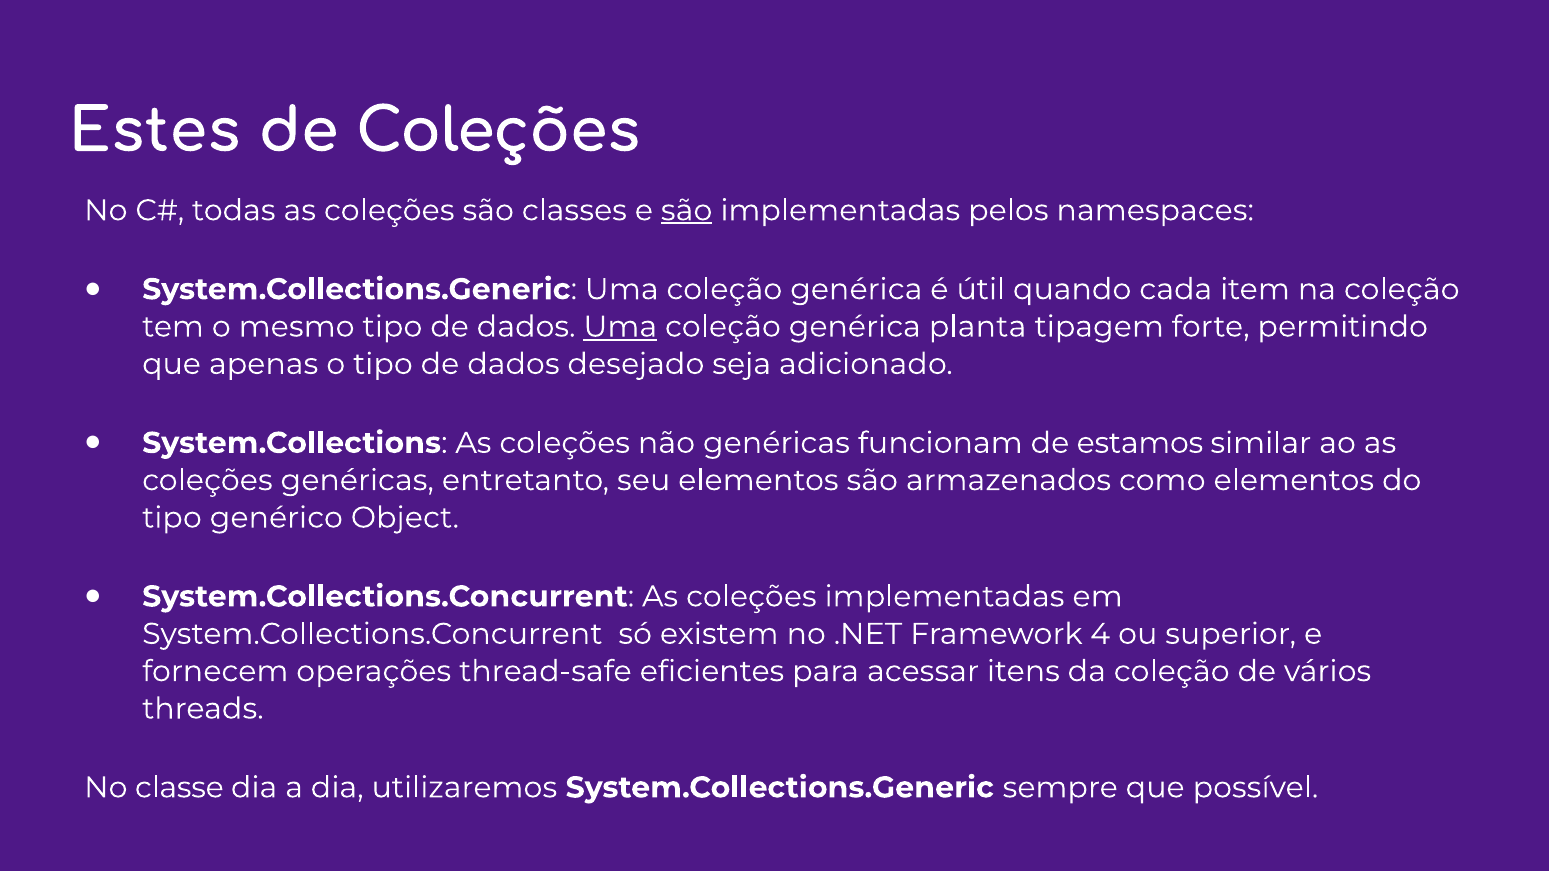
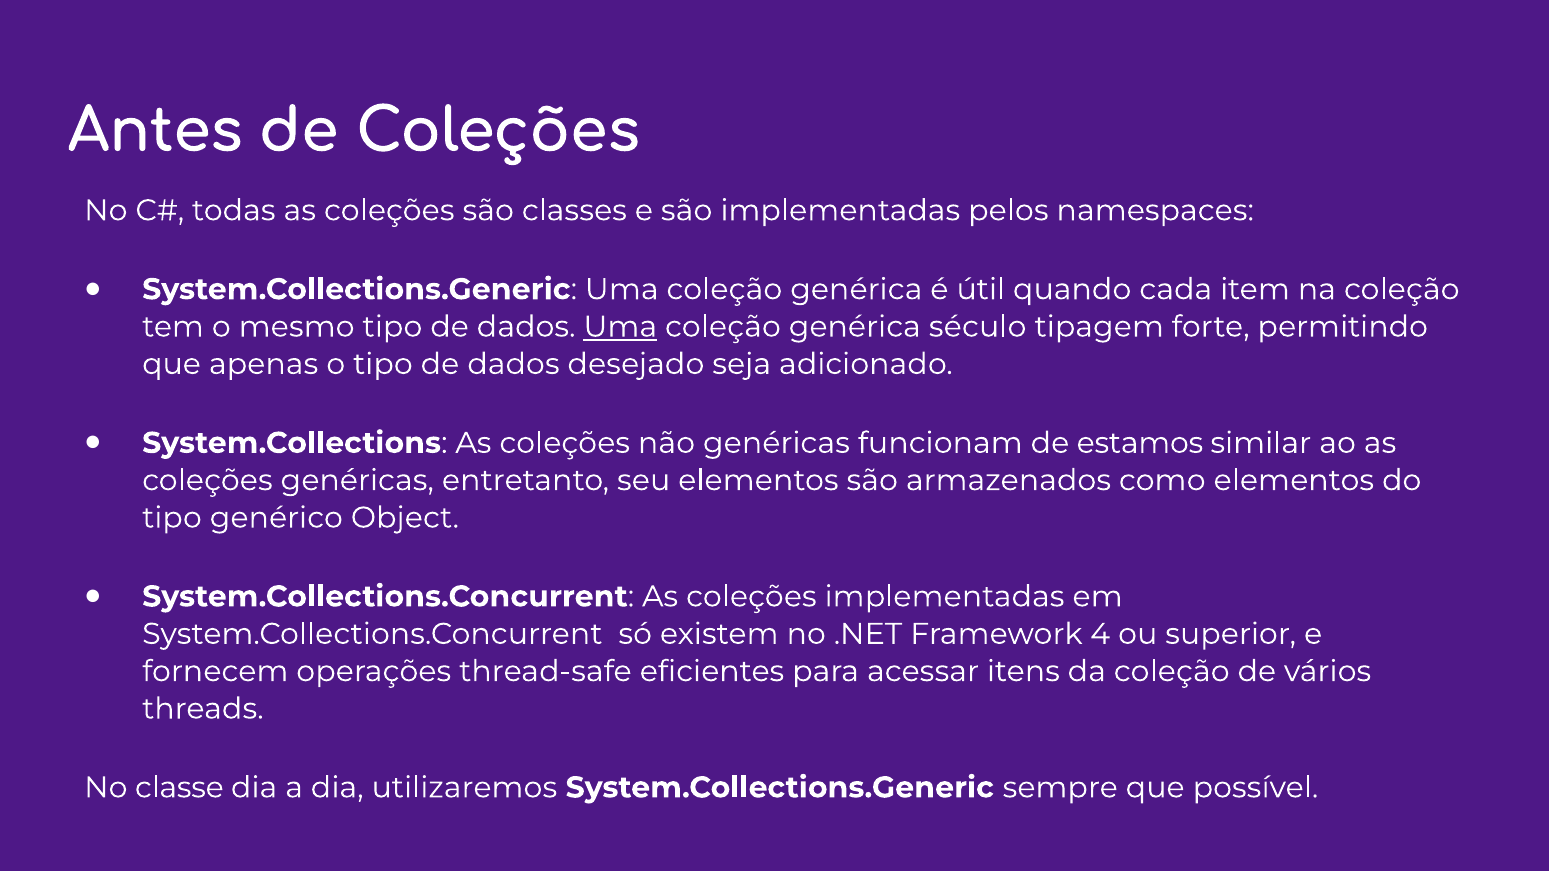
Estes: Estes -> Antes (155, 131)
são underline: present -> none (687, 211)
planta: planta -> século (978, 327)
